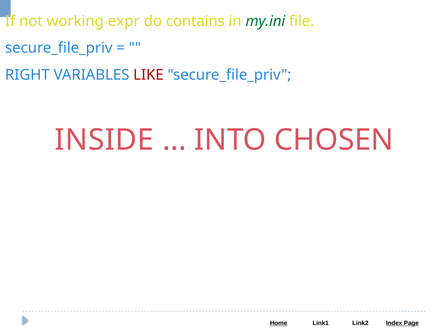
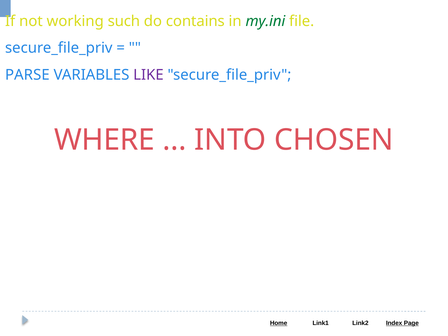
expr: expr -> such (124, 21)
RIGHT: RIGHT -> PARSE (27, 75)
LIKE colour: red -> purple (148, 75)
INSIDE: INSIDE -> WHERE (104, 140)
